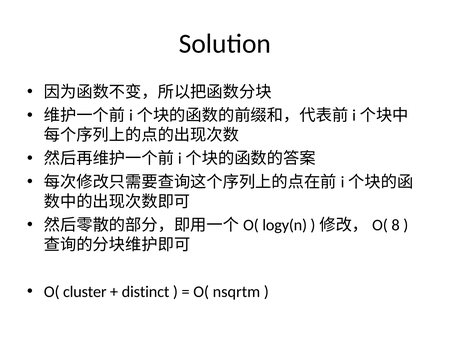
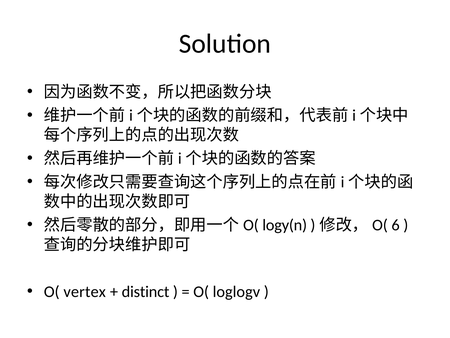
8: 8 -> 6 (396, 225)
cluster: cluster -> vertex (85, 291)
nsqrtm: nsqrtm -> loglogv (236, 291)
